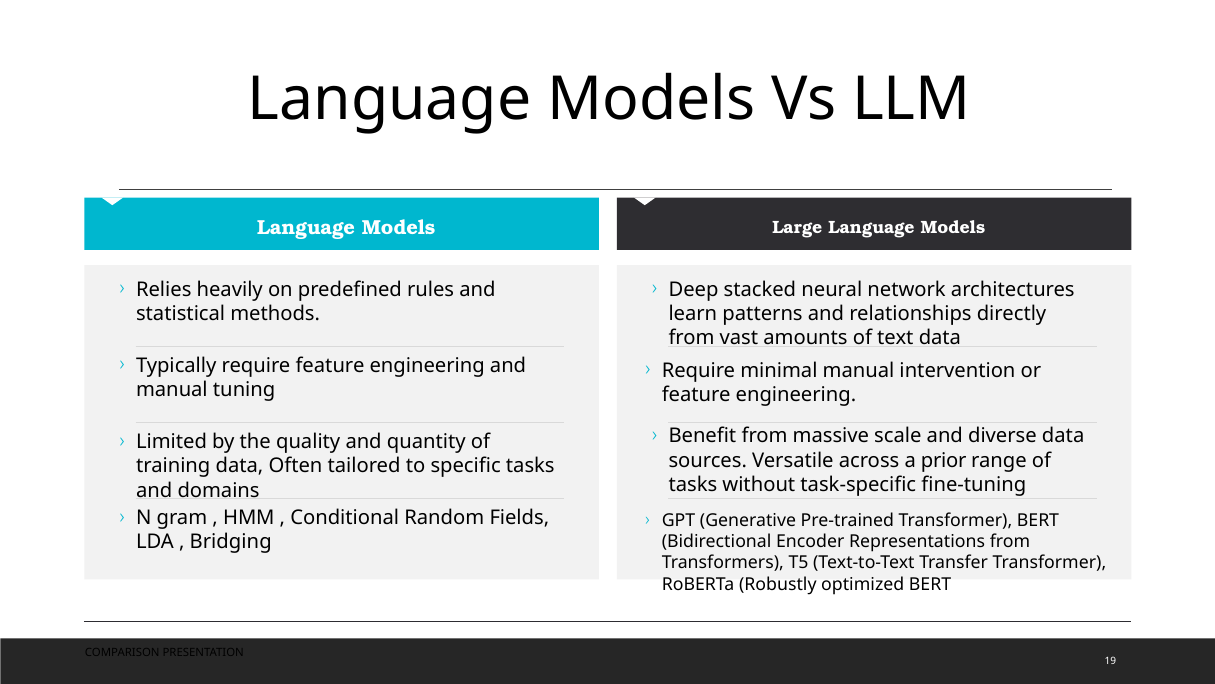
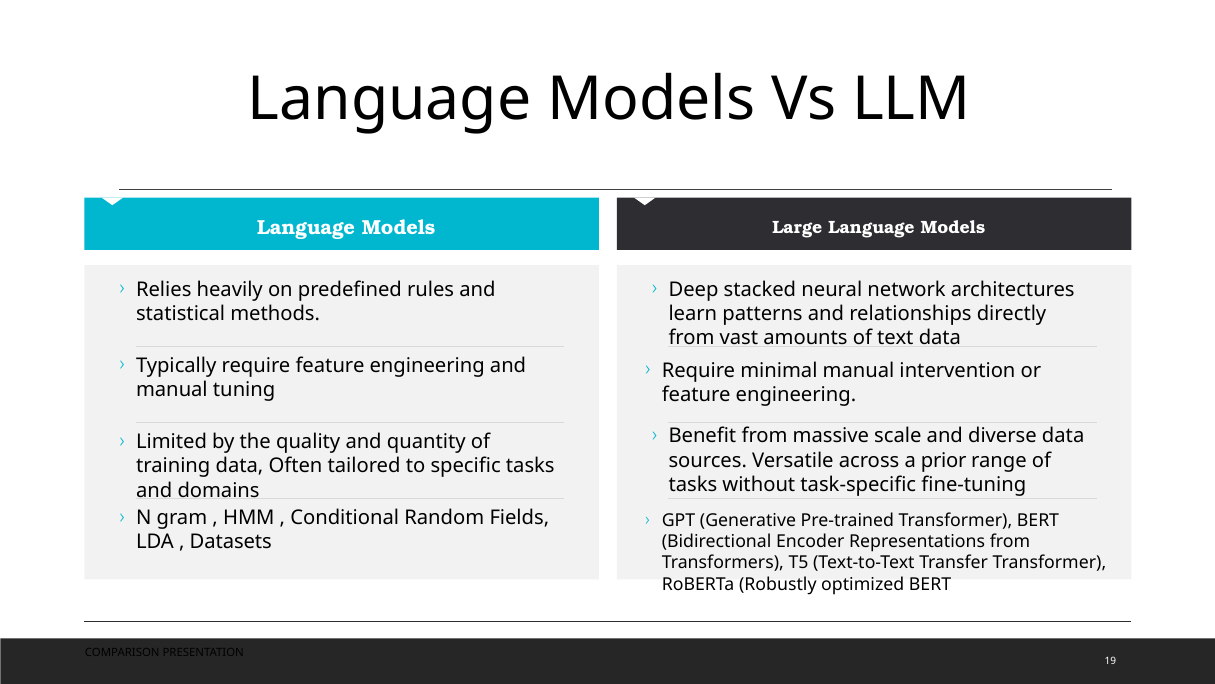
Bridging: Bridging -> Datasets (231, 542)
